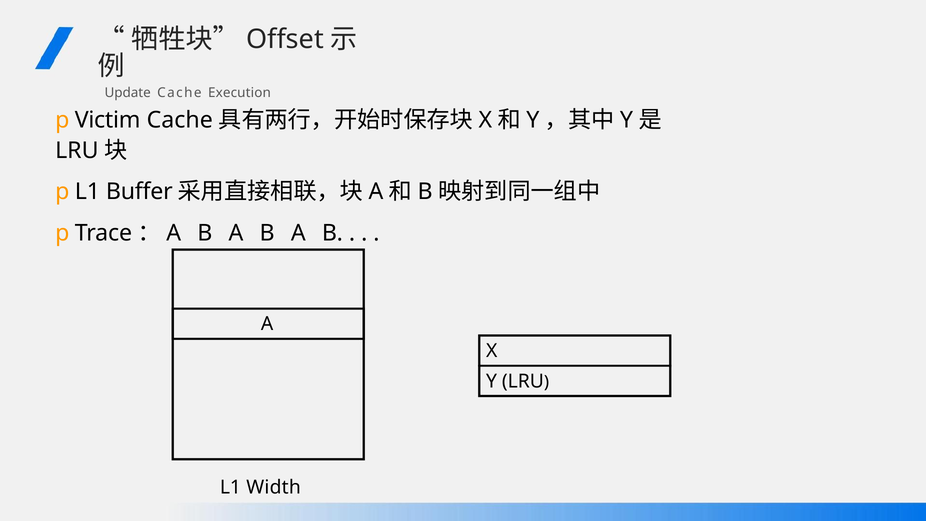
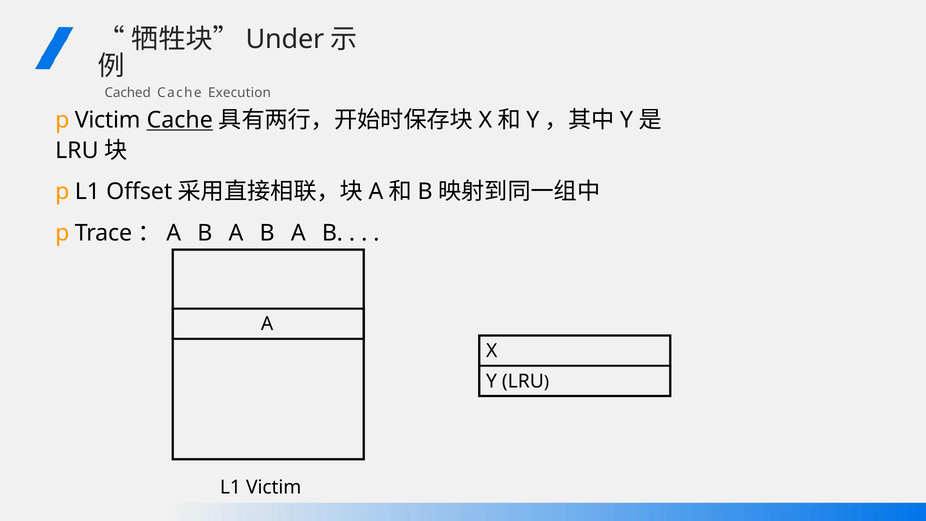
Offset: Offset -> Under (285, 40)
Update: Update -> Cached (128, 93)
Cache underline: none -> present (180, 120)
Buffer: Buffer -> Offset (139, 192)
Width: Width -> Victim (274, 487)
